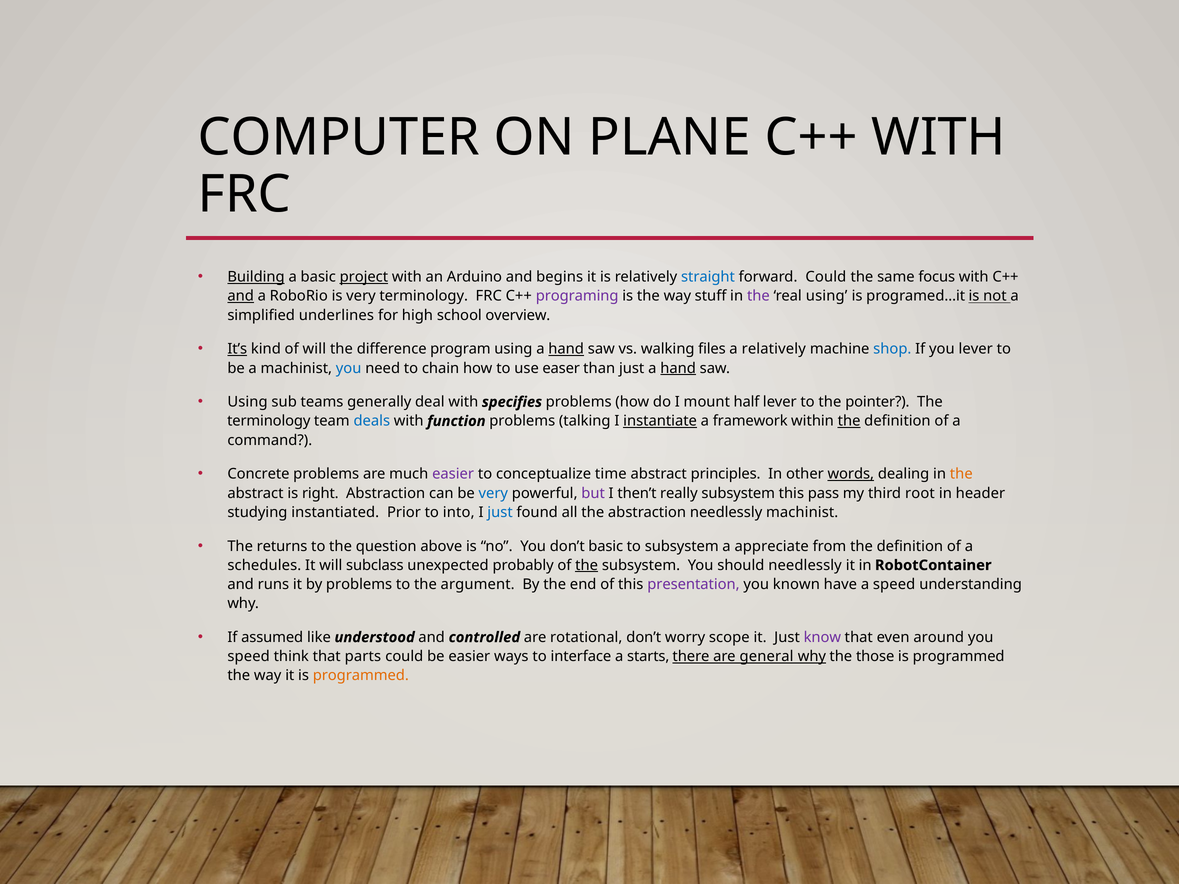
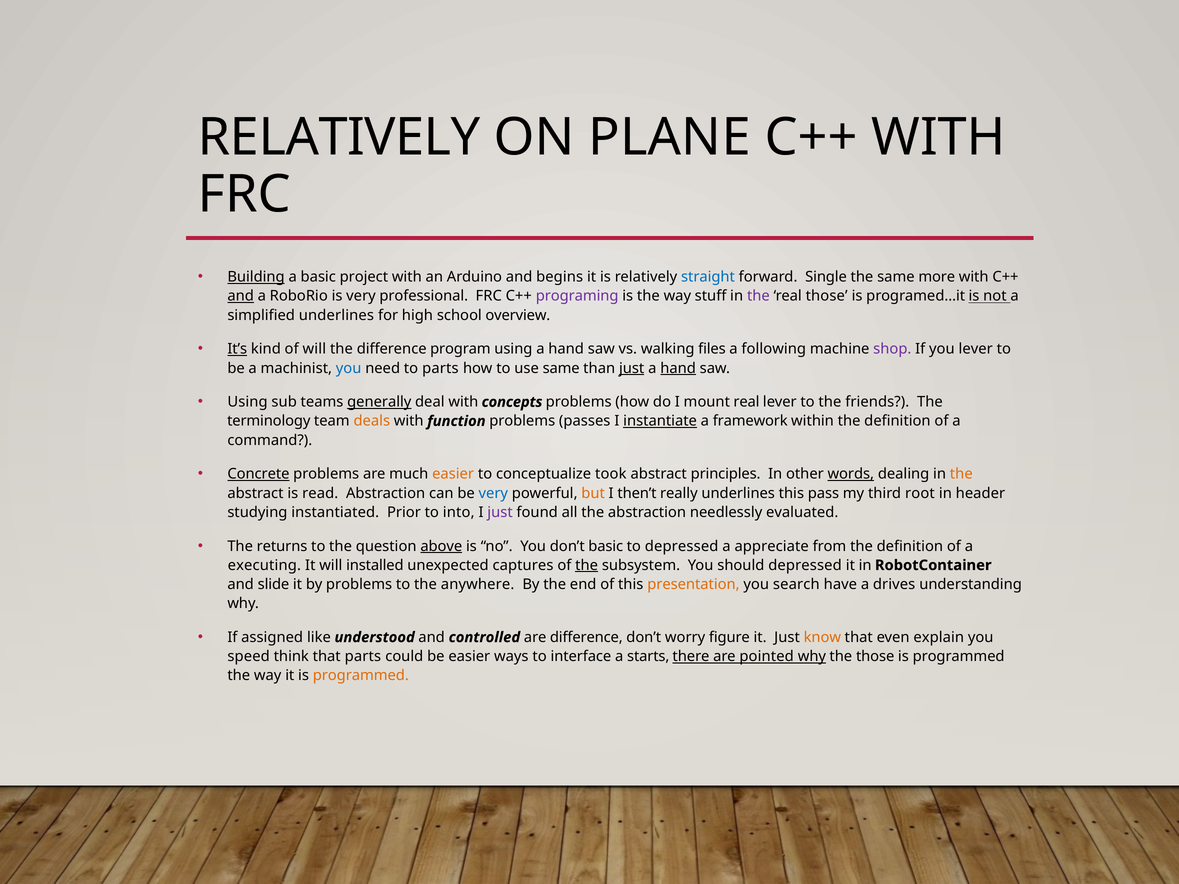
COMPUTER: COMPUTER -> RELATIVELY (339, 138)
project underline: present -> none (364, 277)
forward Could: Could -> Single (826, 277)
focus: focus -> more (937, 277)
very terminology: terminology -> professional (424, 296)
real using: using -> those (827, 296)
hand underline: present -> none (566, 349)
a relatively: relatively -> following (774, 349)
shop colour: blue -> purple (892, 349)
to chain: chain -> parts (440, 368)
use easer: easer -> same (561, 368)
just underline: none -> present (632, 368)
generally underline: none -> present (379, 402)
specifies: specifies -> concepts (512, 402)
mount half: half -> real (746, 402)
pointer: pointer -> friends (877, 402)
deals colour: blue -> orange (372, 421)
talking: talking -> passes (585, 421)
the underline: present -> none (849, 421)
Concrete underline: none -> present (258, 474)
easier colour: purple -> orange (453, 474)
time: time -> took (611, 474)
right: right -> read (320, 493)
but colour: purple -> orange (593, 493)
really subsystem: subsystem -> underlines (738, 493)
just colour: blue -> purple (500, 512)
needlessly machinist: machinist -> evaluated (802, 512)
above underline: none -> present (441, 546)
to subsystem: subsystem -> depressed (682, 546)
schedules: schedules -> executing (264, 565)
subclass: subclass -> installed (375, 565)
probably: probably -> captures (523, 565)
should needlessly: needlessly -> depressed (805, 565)
runs: runs -> slide (273, 585)
argument: argument -> anywhere (478, 585)
presentation colour: purple -> orange (693, 585)
known: known -> search (796, 585)
a speed: speed -> drives (894, 585)
assumed: assumed -> assigned (272, 637)
are rotational: rotational -> difference (586, 637)
scope: scope -> figure (729, 637)
know colour: purple -> orange (822, 637)
around: around -> explain (939, 637)
general: general -> pointed (767, 657)
